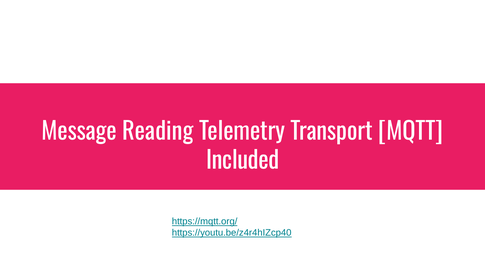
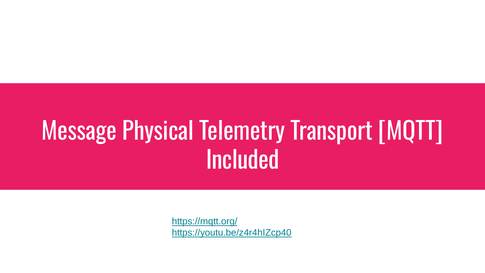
Reading: Reading -> Physical (158, 132)
